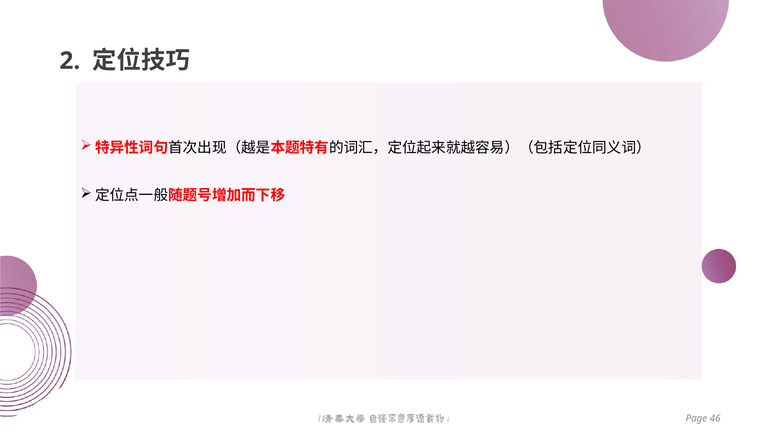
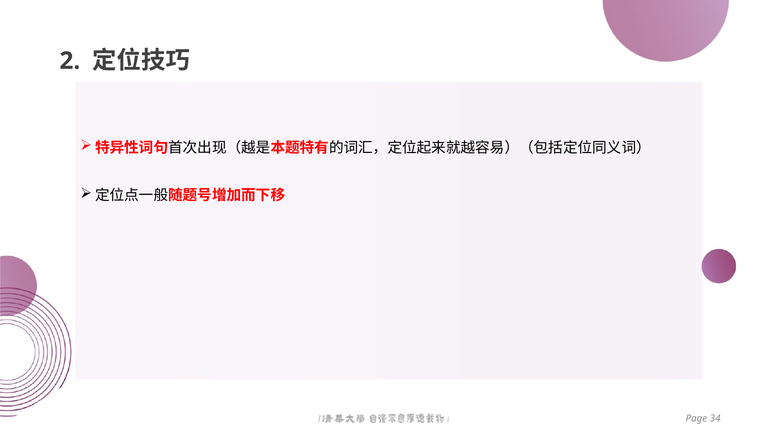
46: 46 -> 34 (715, 418)
